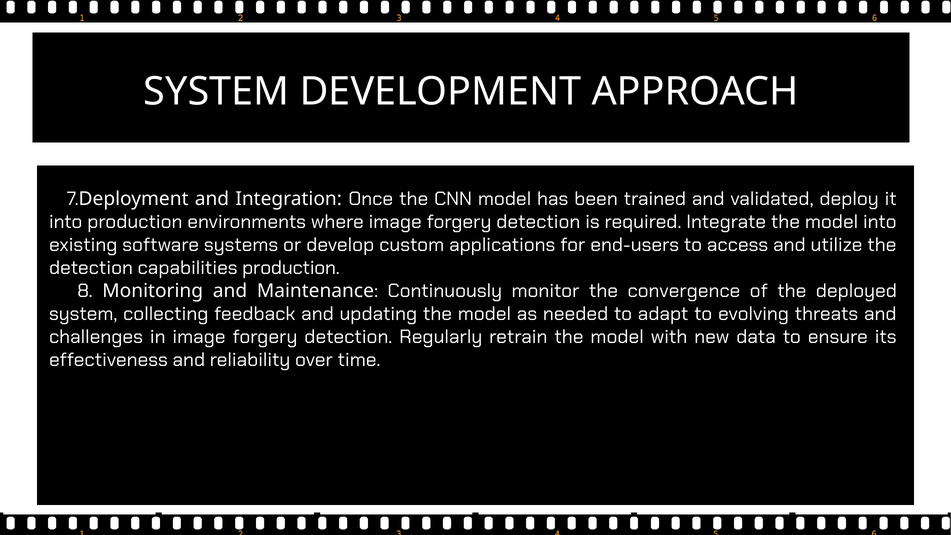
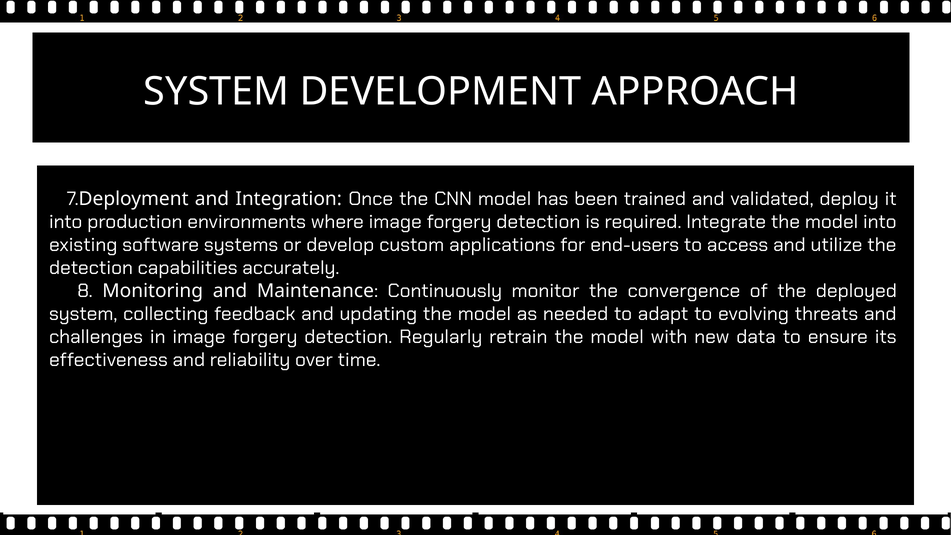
capabilities production: production -> accurately (291, 268)
